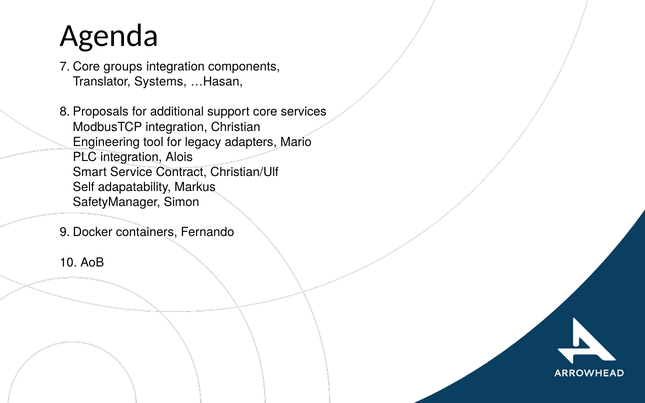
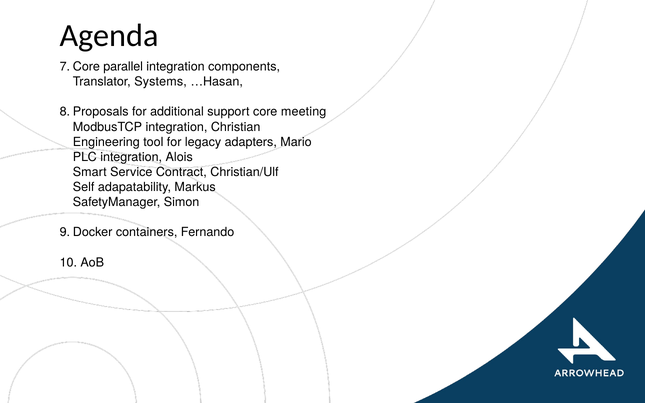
groups: groups -> parallel (123, 67)
services: services -> meeting (304, 112)
